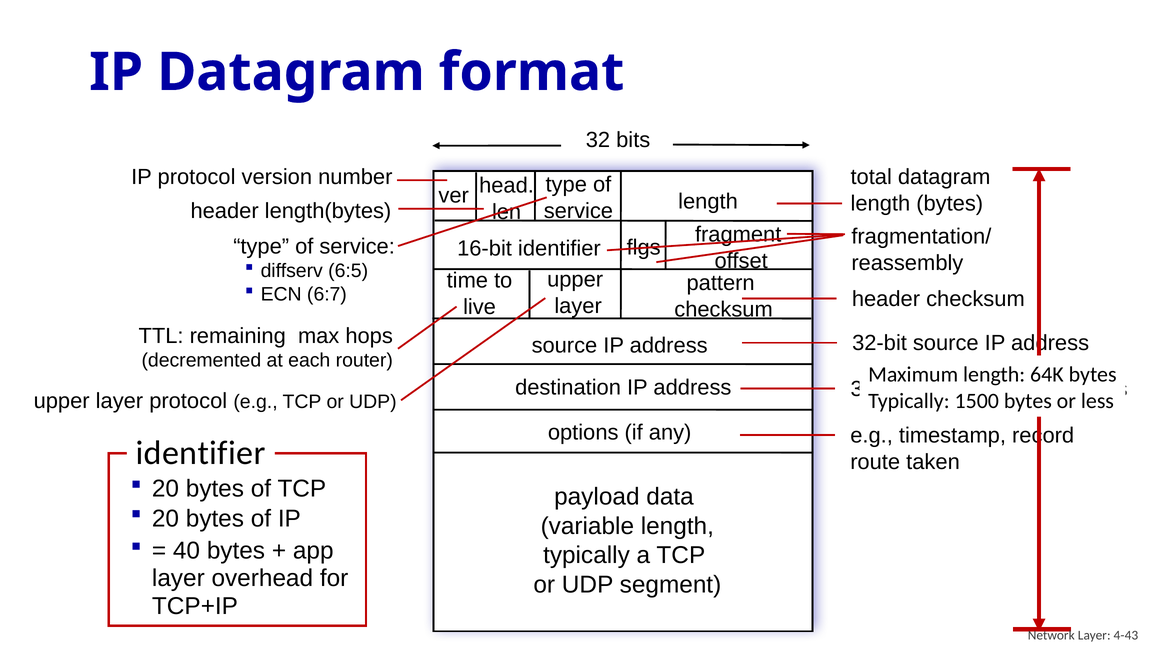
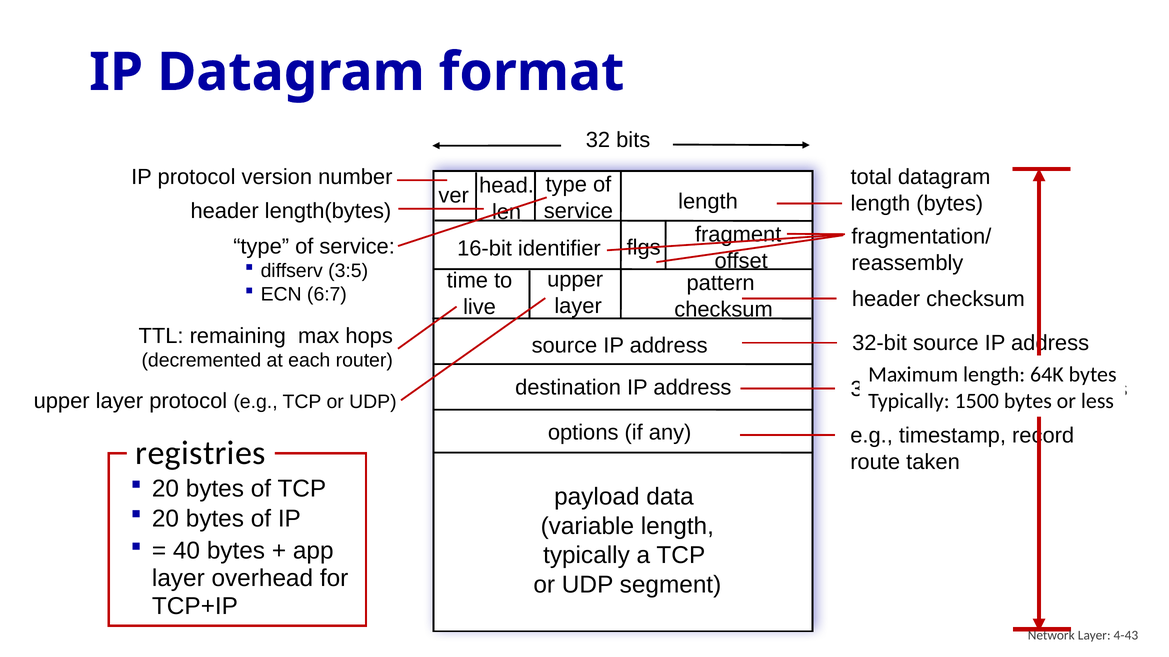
6:5: 6:5 -> 3:5 (348, 271)
identifier: identifier -> registries (201, 453)
